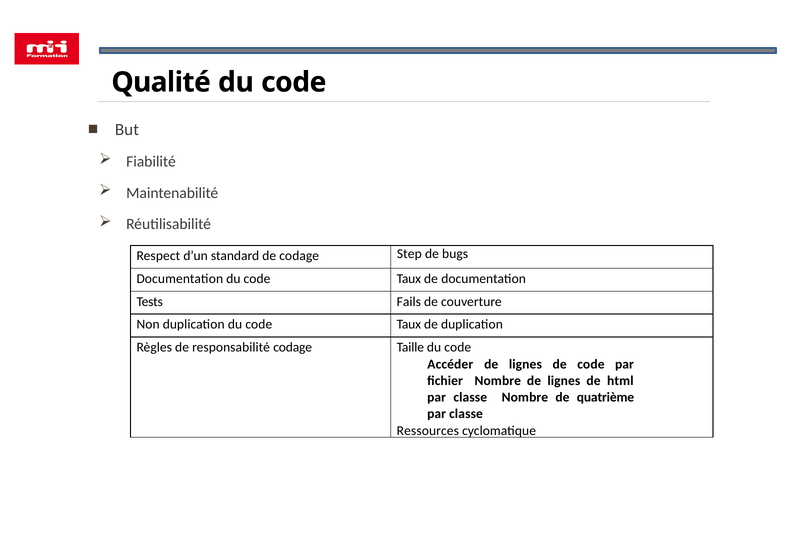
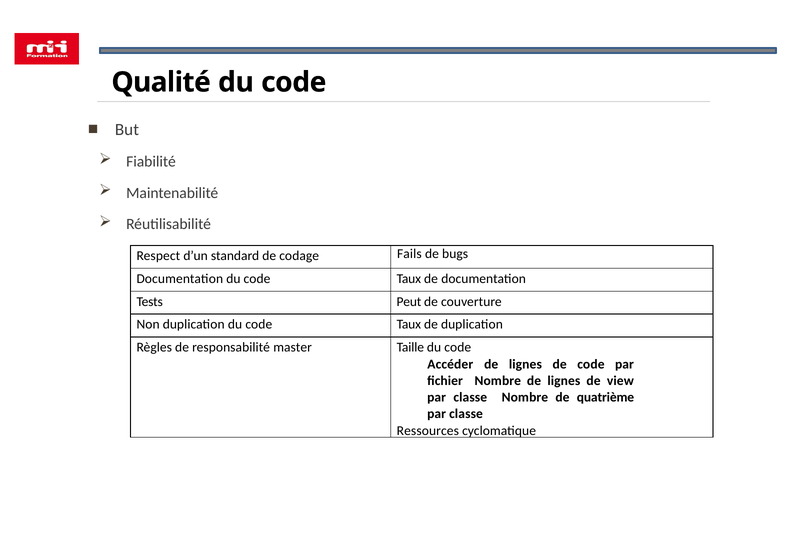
Step: Step -> Fails (409, 254)
Fails: Fails -> Peut (409, 301)
responsabilité codage: codage -> master (293, 347)
html: html -> view (620, 381)
